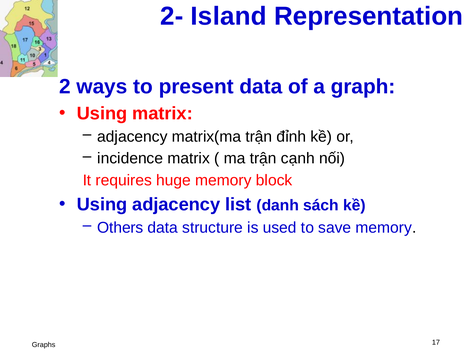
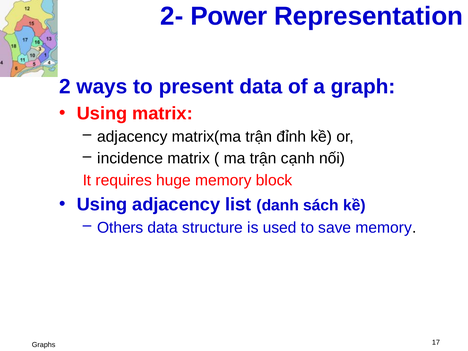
Island: Island -> Power (229, 16)
